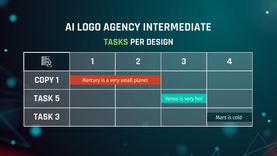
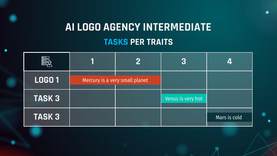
TASKS colour: light green -> light blue (116, 42)
DESIGN: DESIGN -> TRAITS (160, 42)
COPY: COPY -> LOGO (44, 80)
5: 5 -> 3 (57, 98)
